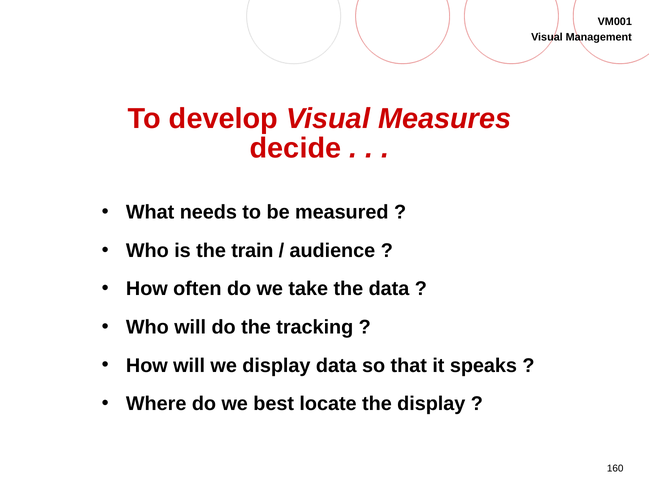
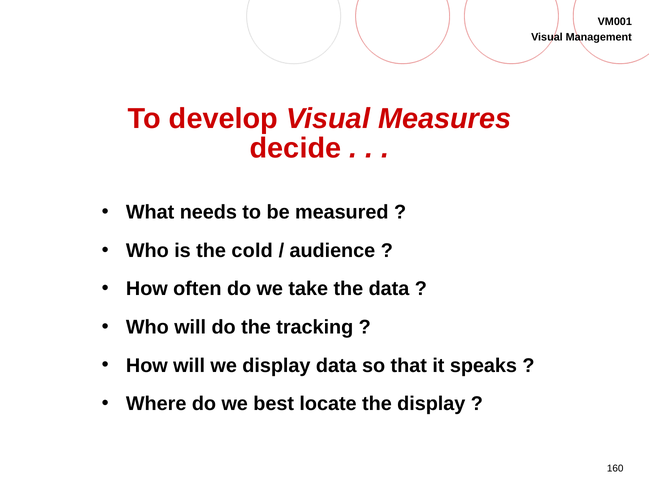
train: train -> cold (252, 251)
